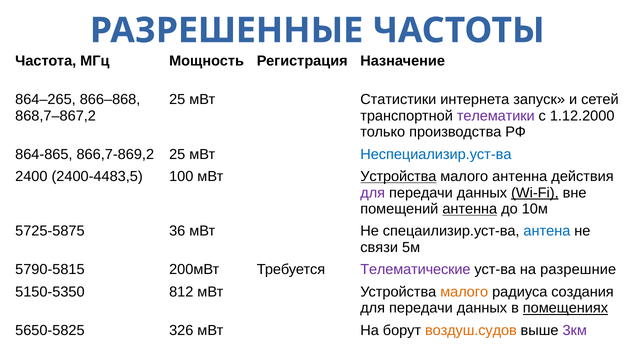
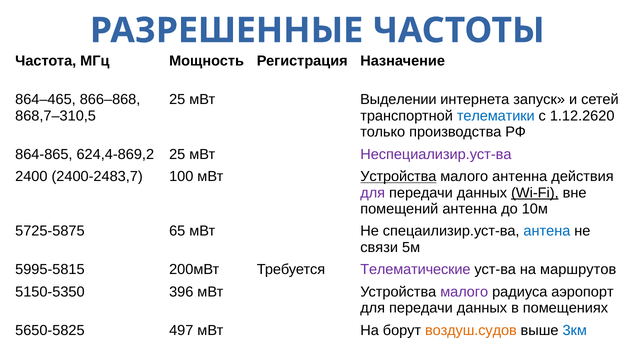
864–265: 864–265 -> 864–465 (45, 100)
Статистики: Статистики -> Выделении (398, 100)
868,7–867,2: 868,7–867,2 -> 868,7–310,5 (56, 116)
телематики colour: purple -> blue (496, 116)
1.12.2000: 1.12.2000 -> 1.12.2620 (582, 116)
866,7-869,2: 866,7-869,2 -> 624,4-869,2 (115, 155)
Неспециализир.уст-ва colour: blue -> purple (436, 155)
2400-4483,5: 2400-4483,5 -> 2400-2483,7 (97, 177)
антенна underline: present -> none (470, 209)
36: 36 -> 65 (177, 232)
5790-5815: 5790-5815 -> 5995-5815 (50, 270)
разрешние: разрешние -> маршрутов (578, 270)
812: 812 -> 396 (181, 292)
малого colour: orange -> purple (464, 292)
создания: создания -> аэропорт (583, 292)
помещениях underline: present -> none (565, 309)
326: 326 -> 497 (181, 331)
3км colour: purple -> blue (575, 331)
